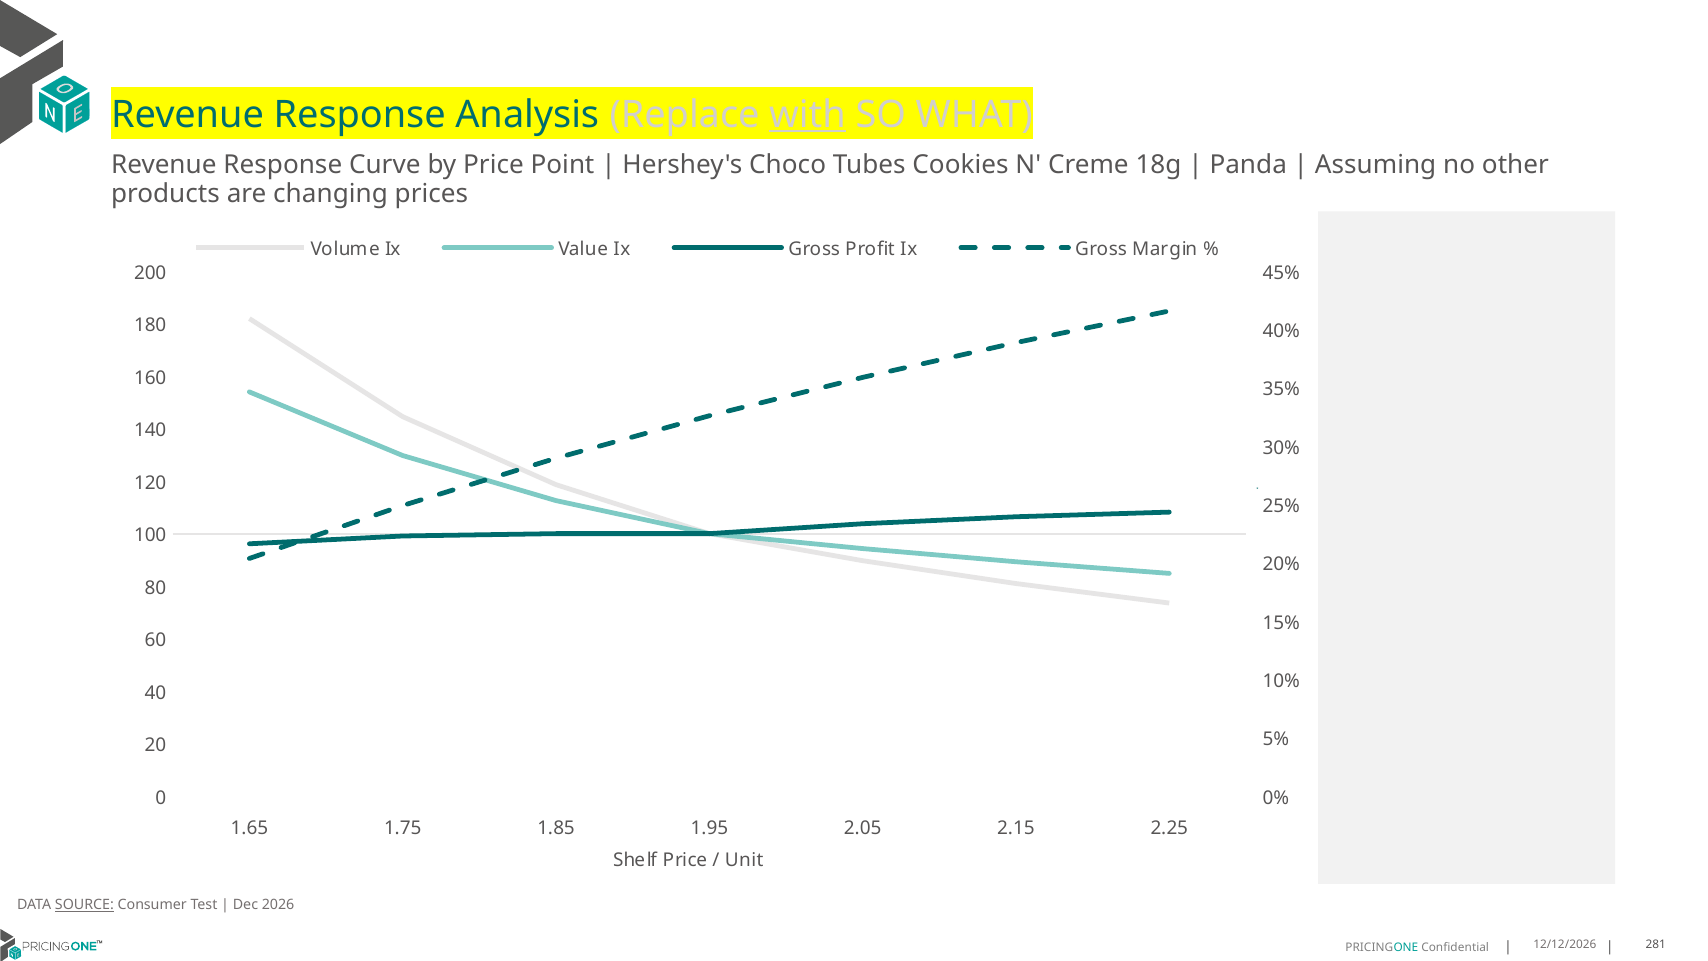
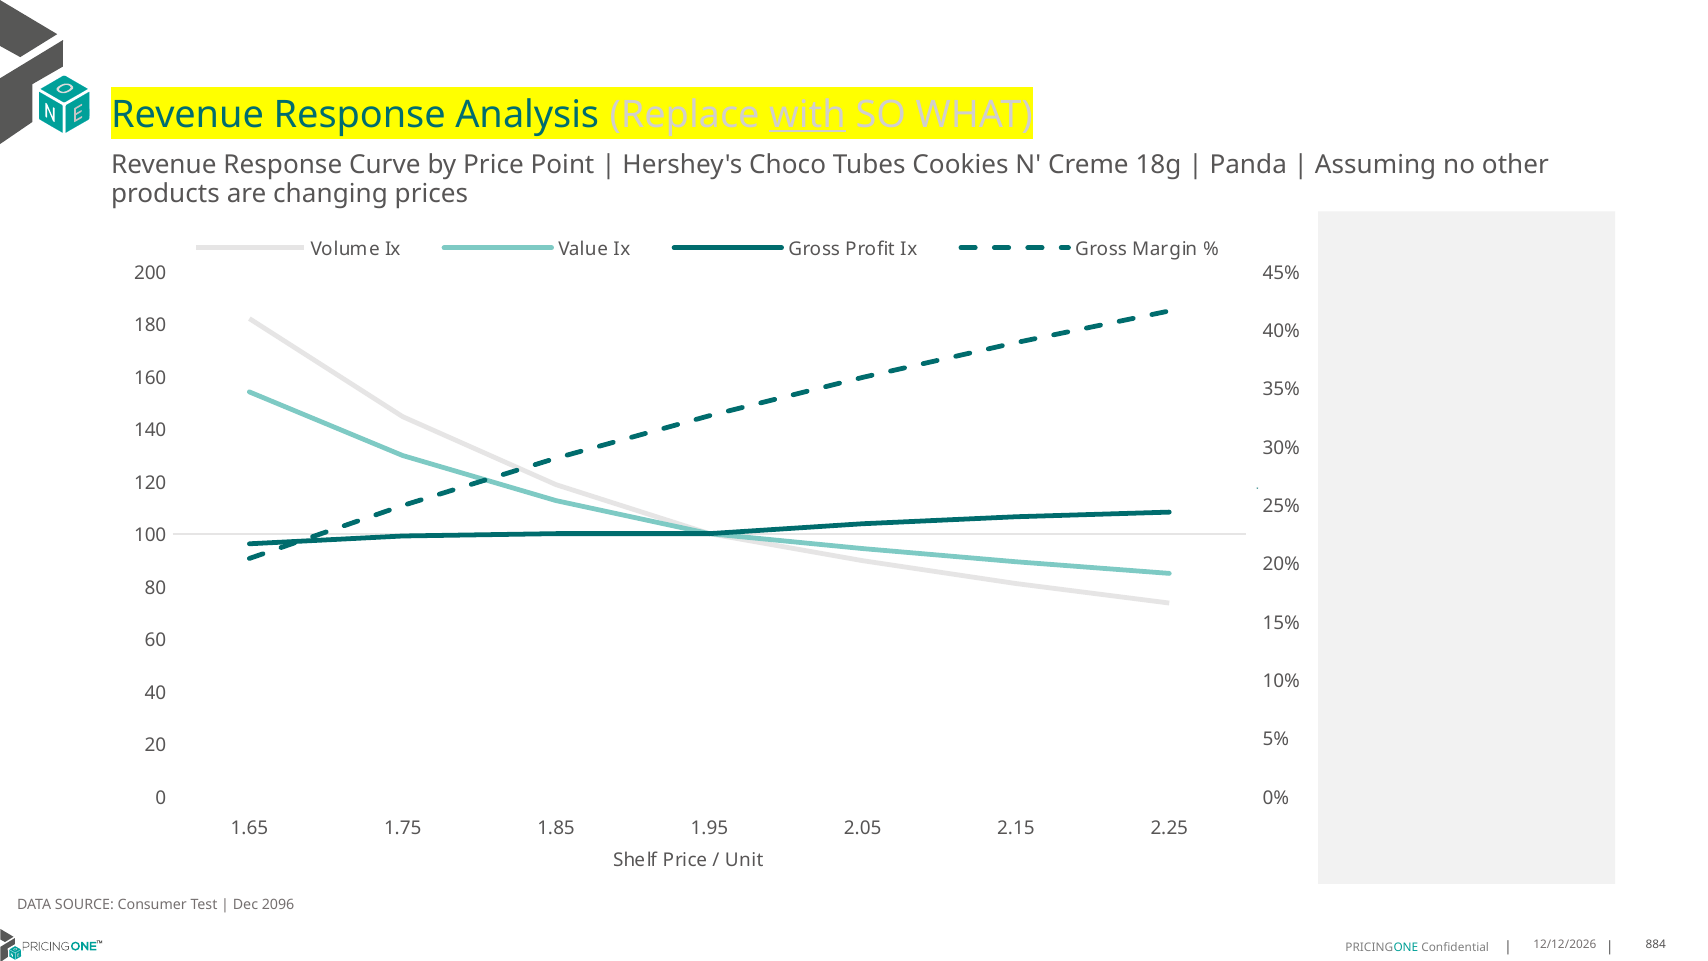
SOURCE underline: present -> none (84, 905)
2026: 2026 -> 2096 (278, 905)
281: 281 -> 884 (1656, 945)
